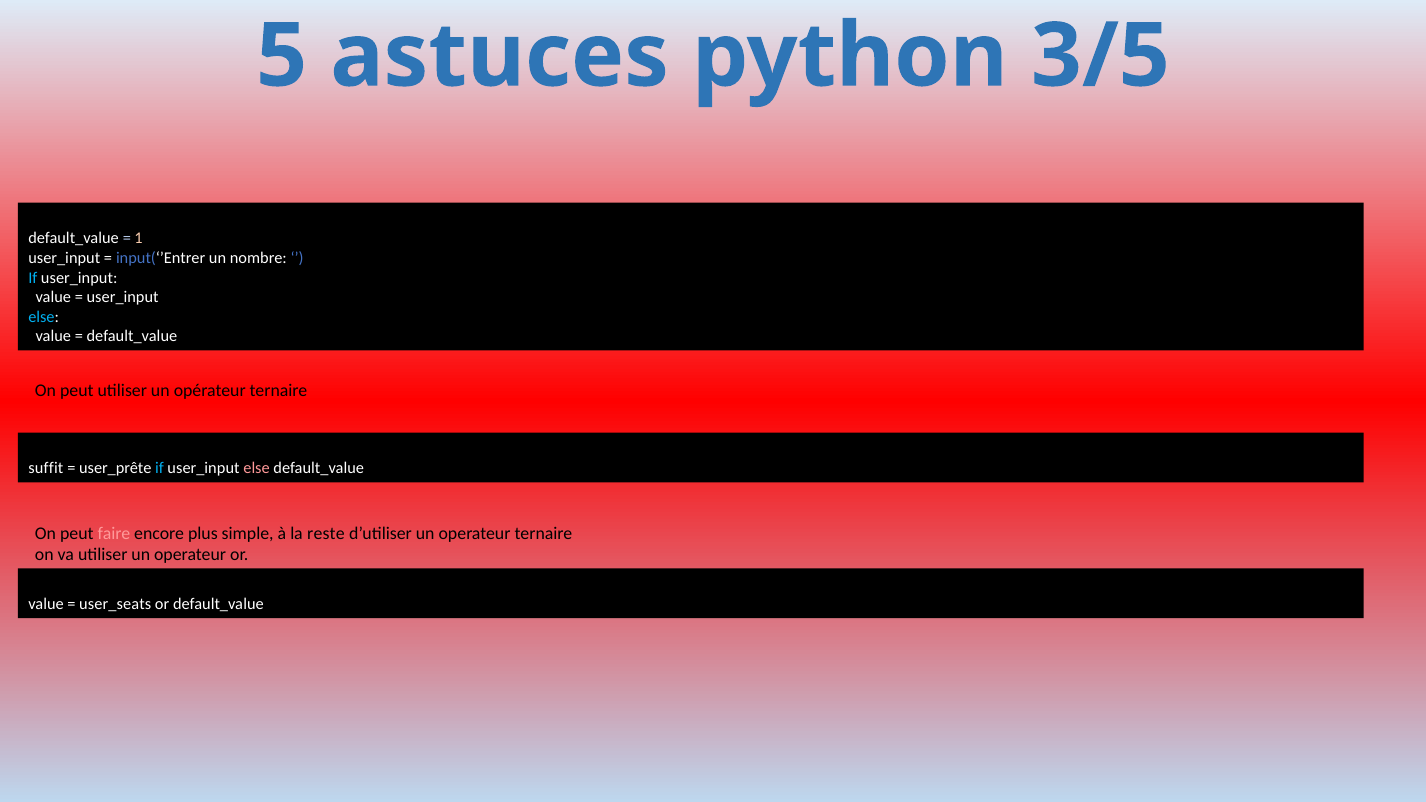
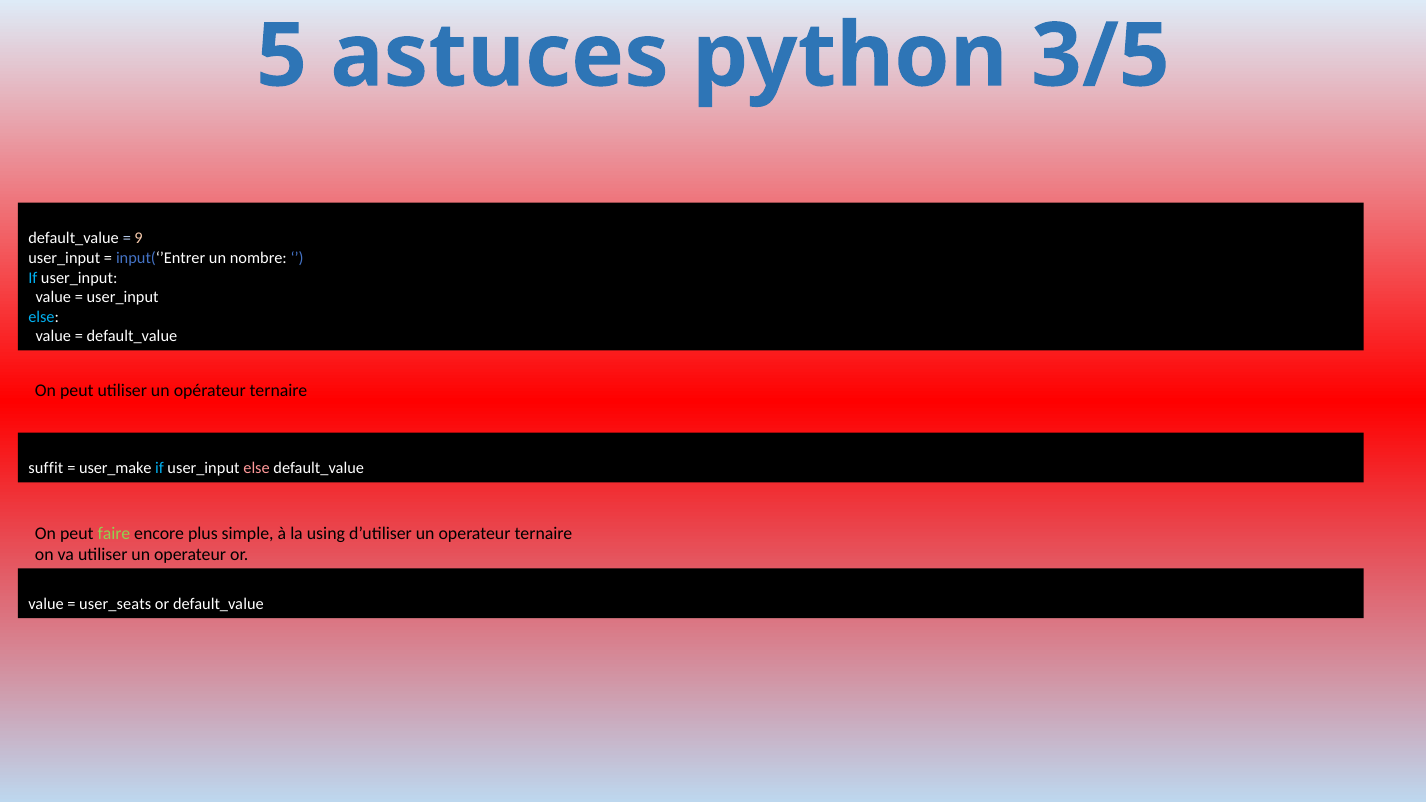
1: 1 -> 9 (139, 239)
user_prête: user_prête -> user_make (115, 468)
faire colour: pink -> light green (114, 534)
reste: reste -> using (326, 534)
